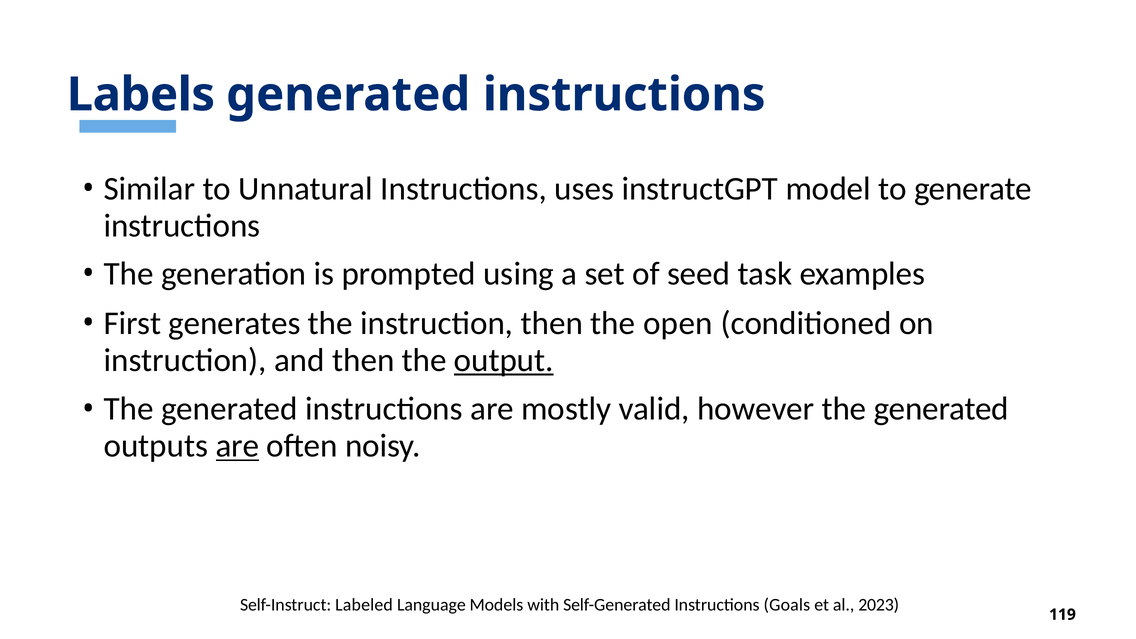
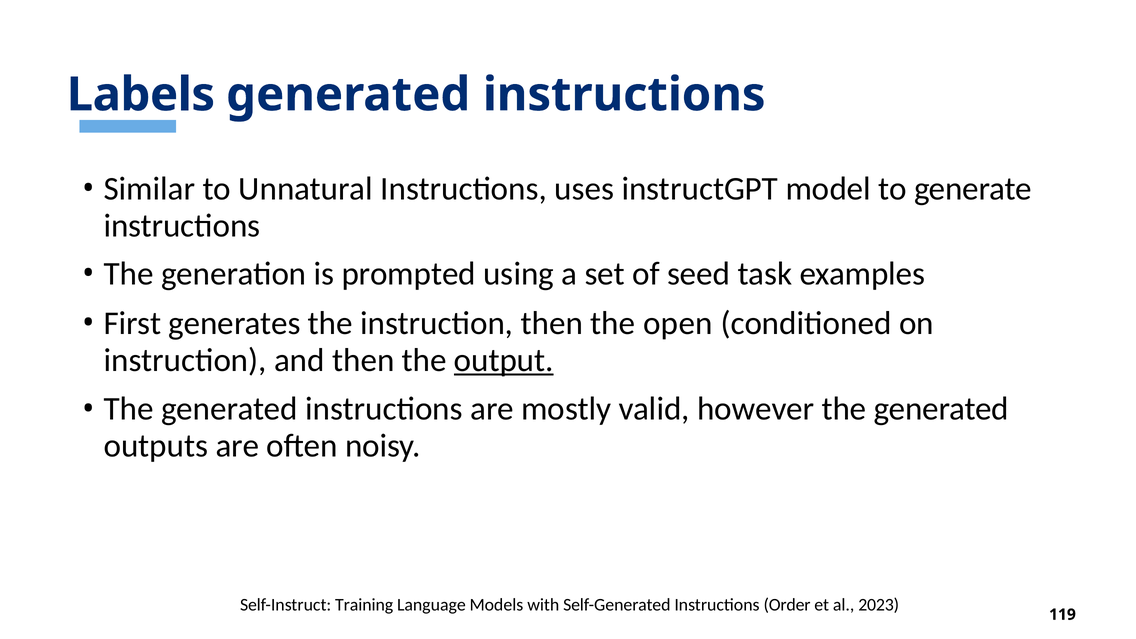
are underline: present -> none (238, 446)
Labeled: Labeled -> Training (364, 605)
Goals: Goals -> Order (787, 605)
